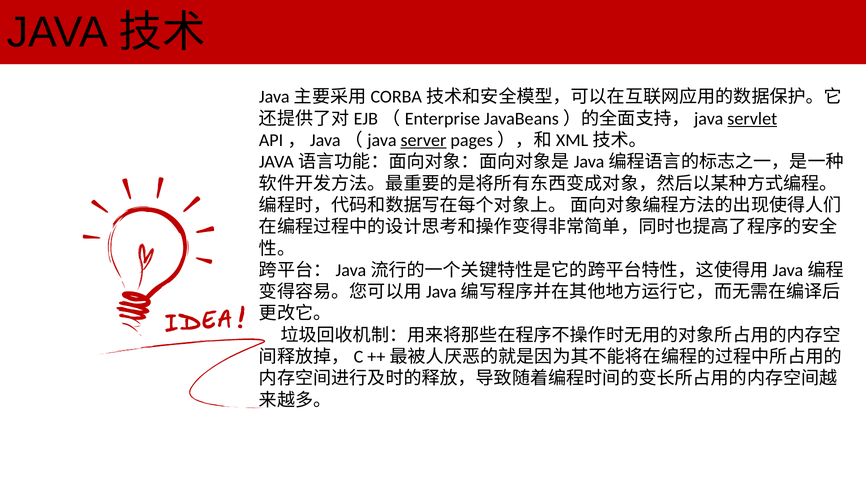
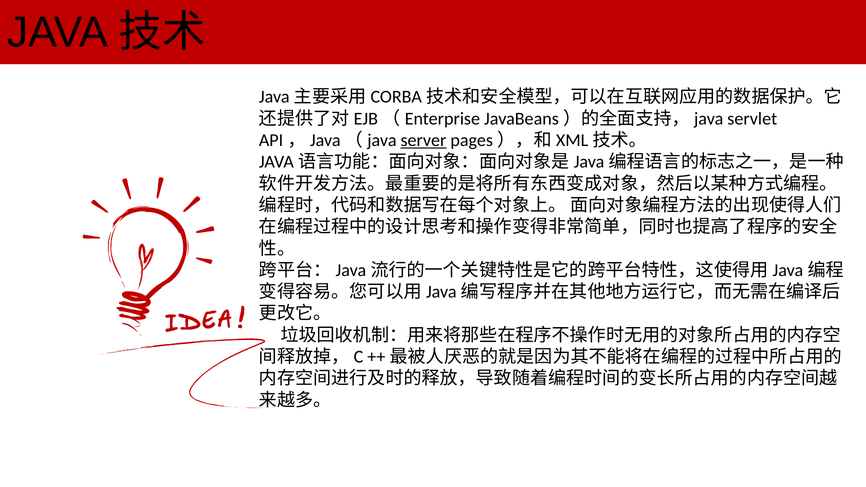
servlet underline: present -> none (752, 119)
